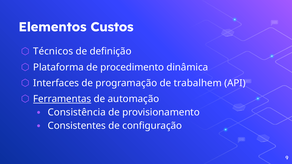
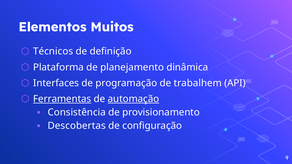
Custos: Custos -> Muitos (112, 27)
procedimento: procedimento -> planejamento (132, 67)
automação underline: none -> present (133, 99)
Consistentes: Consistentes -> Descobertas (77, 126)
